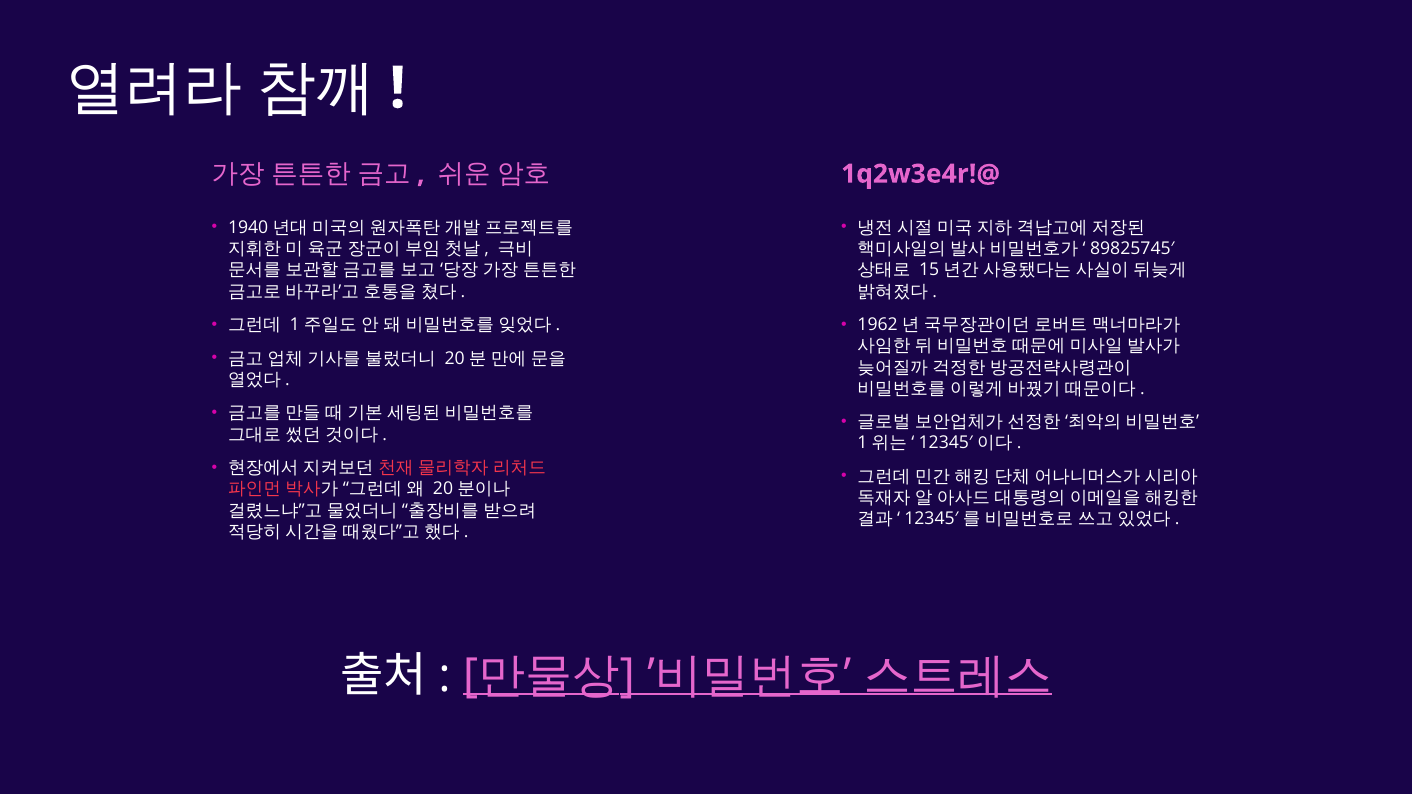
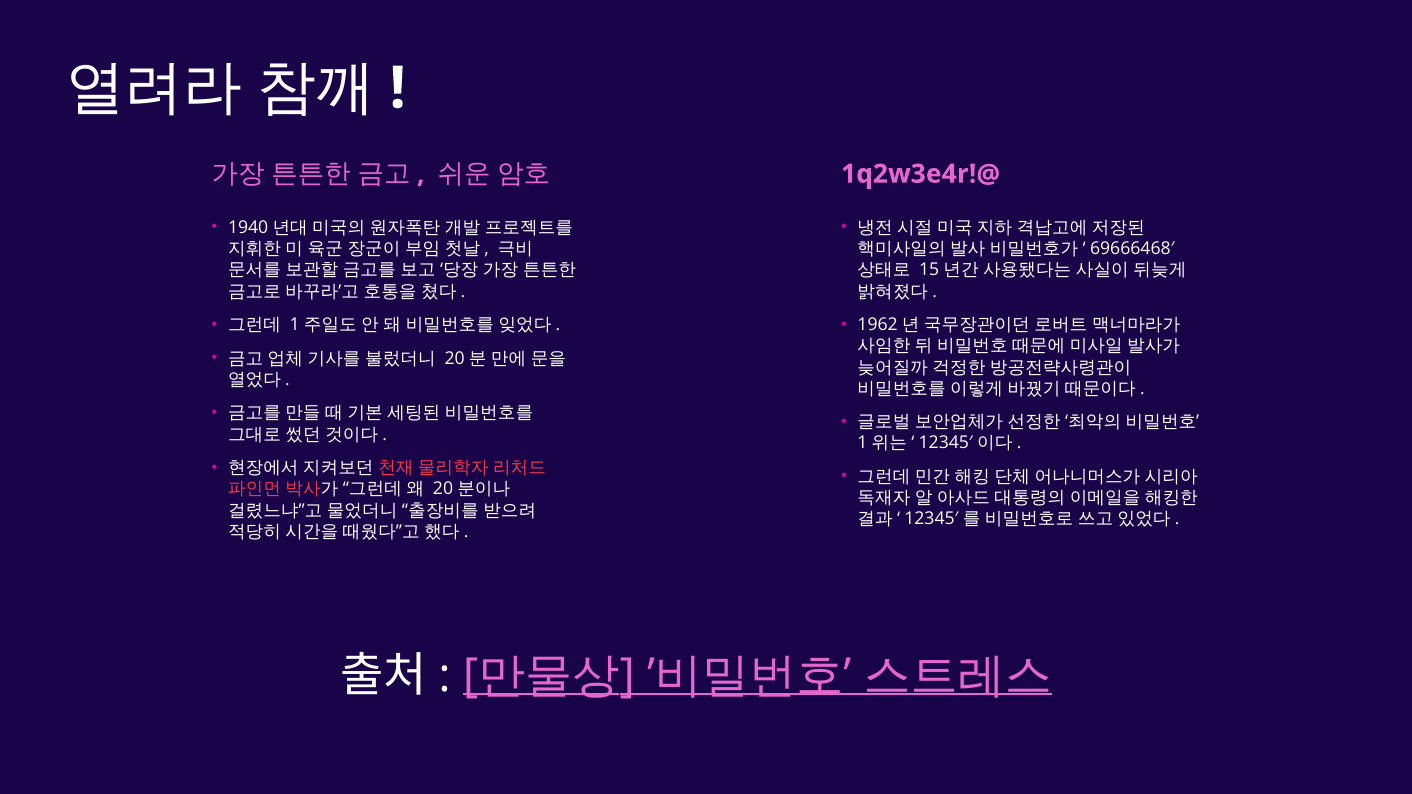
89825745′: 89825745′ -> 69666468′ (1132, 249)
